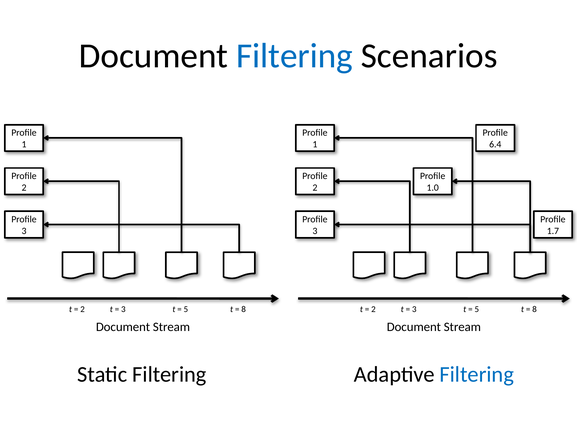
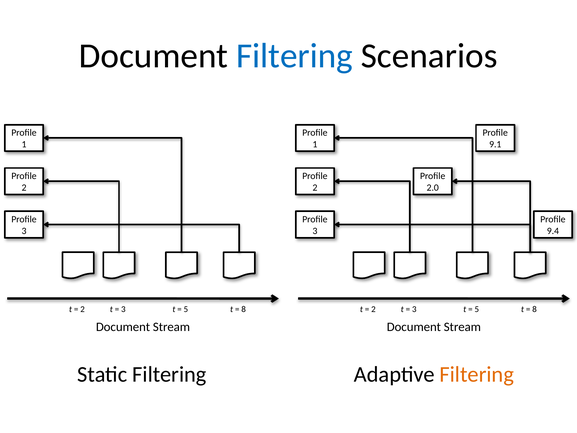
6.4: 6.4 -> 9.1 (495, 144)
1.0: 1.0 -> 2.0 (433, 188)
1.7: 1.7 -> 9.4 (553, 231)
Filtering colour: blue -> orange (477, 374)
